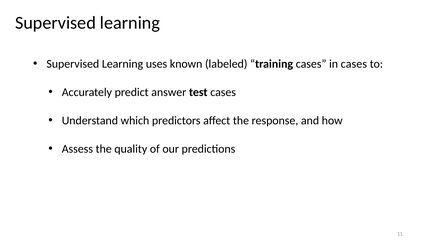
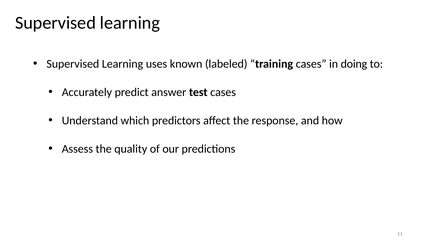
in cases: cases -> doing (354, 64)
